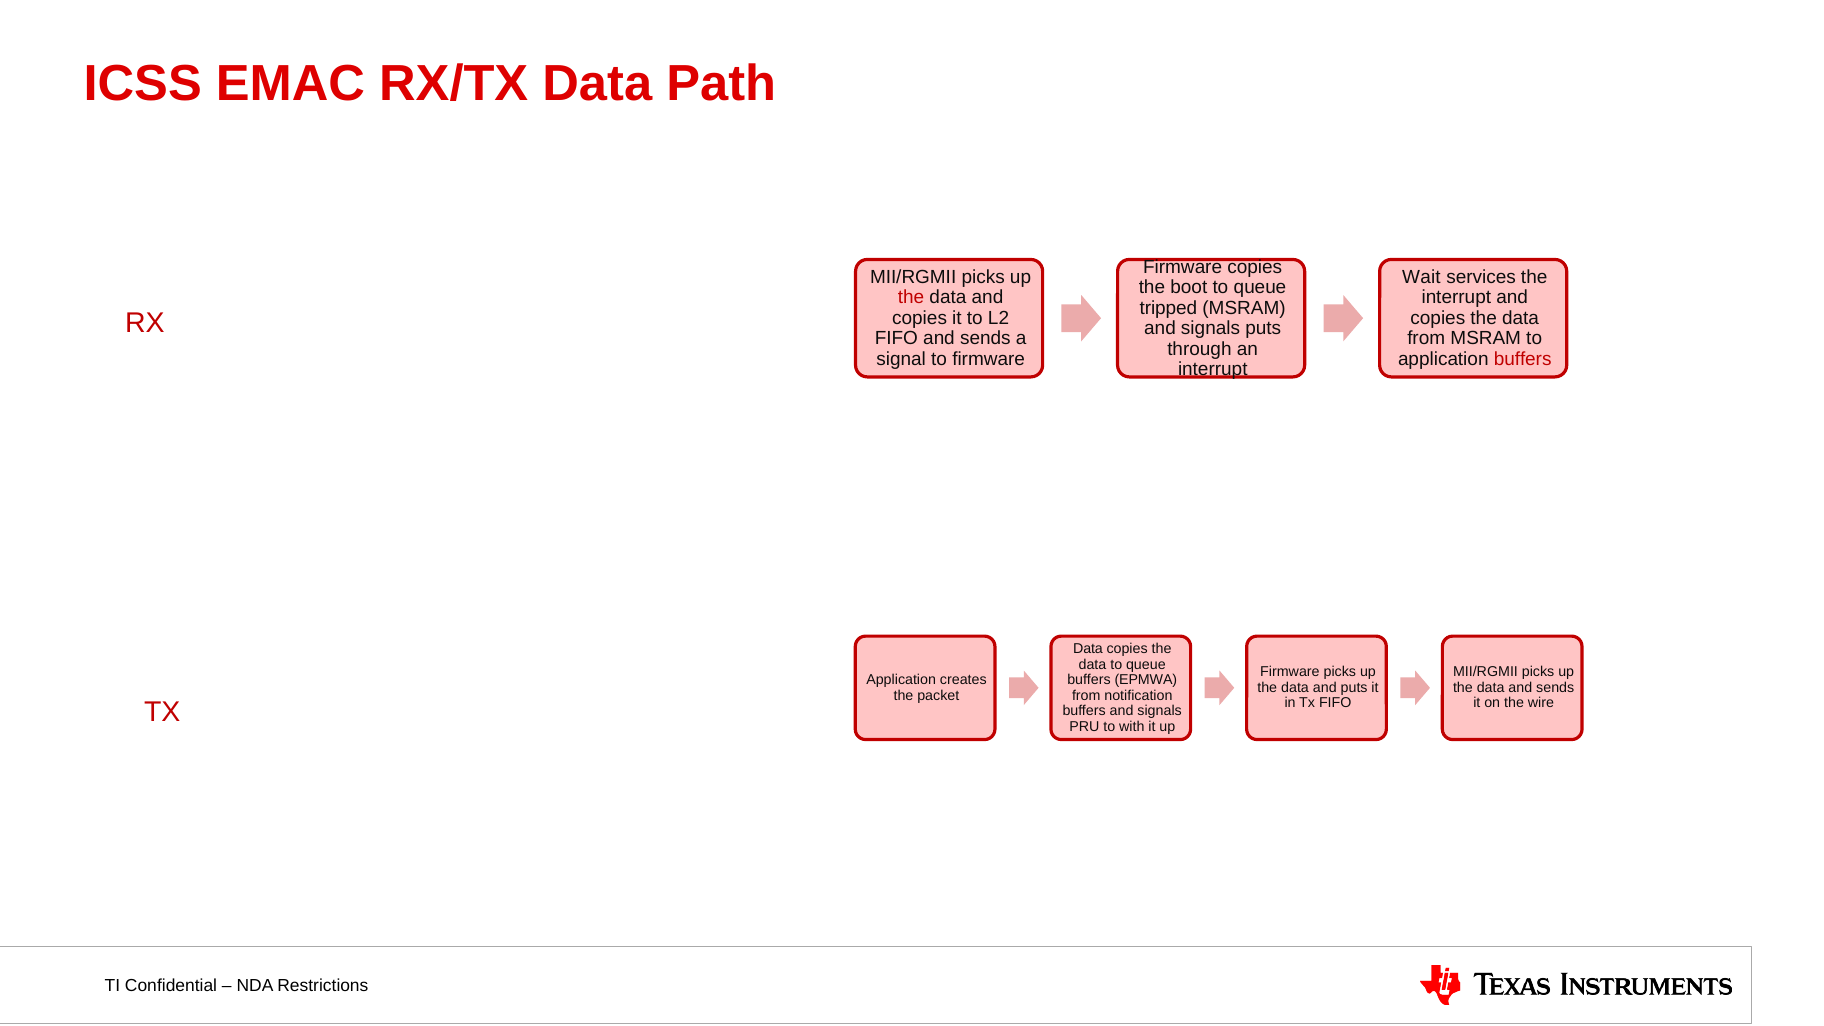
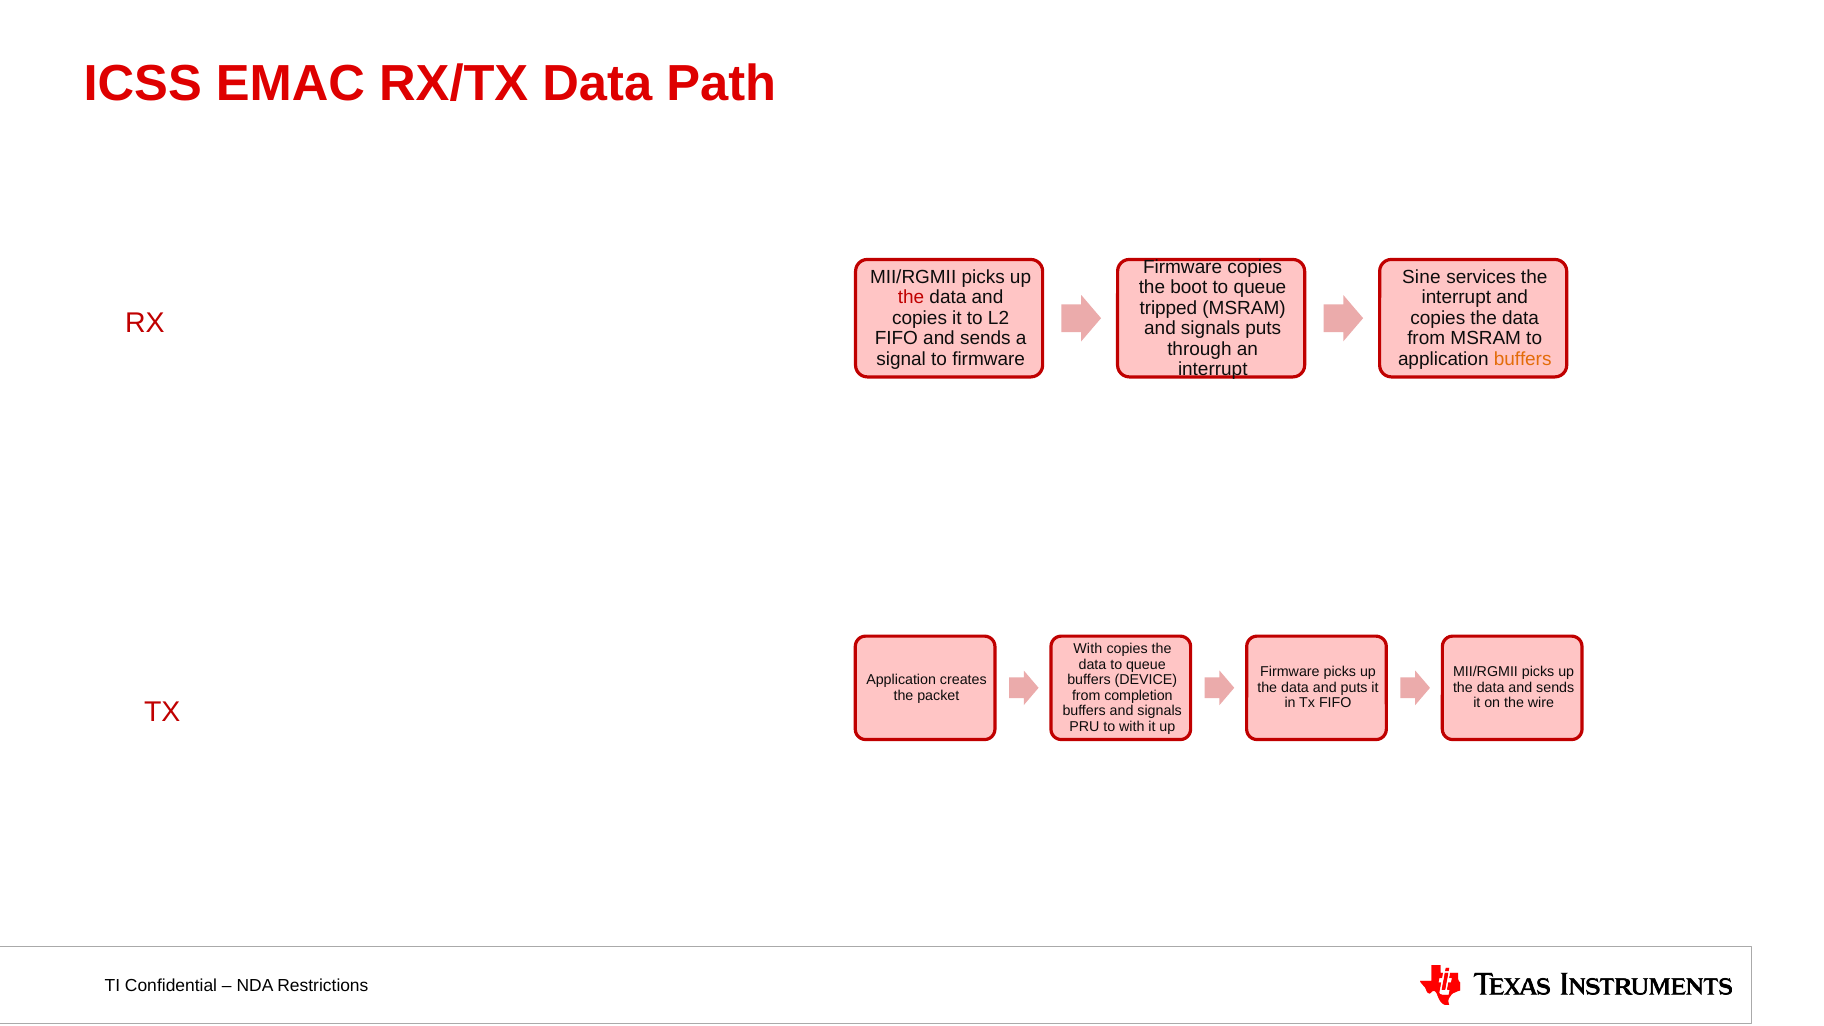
Wait: Wait -> Sine (1421, 277)
buffers colour: red -> orange (1523, 359)
Data: Data -> With (1088, 649)
EPMWA: EPMWA -> DEVICE (1146, 680)
notification: notification -> completion (1138, 695)
